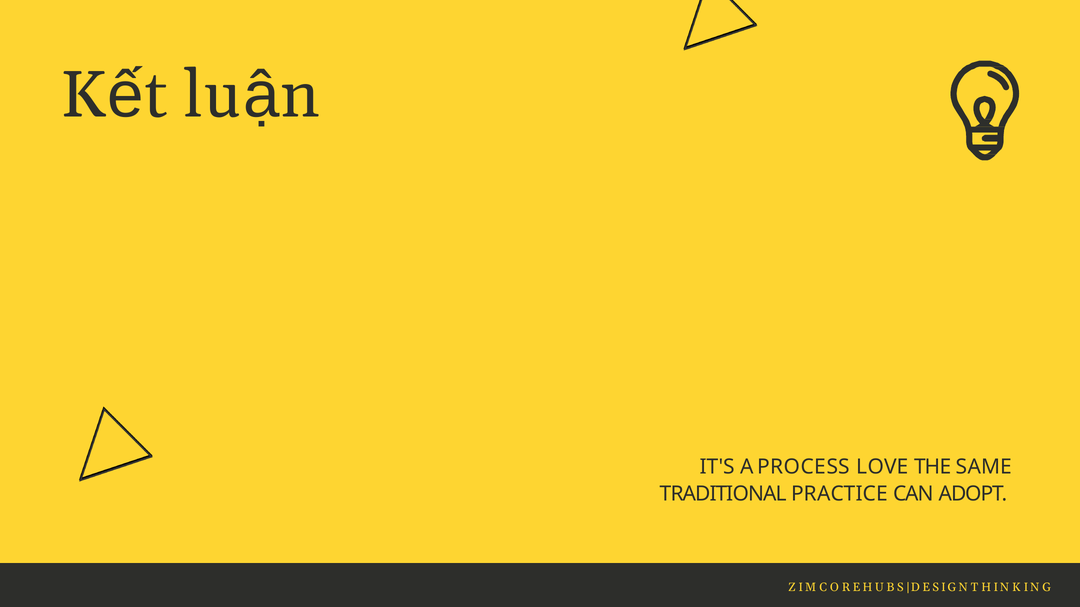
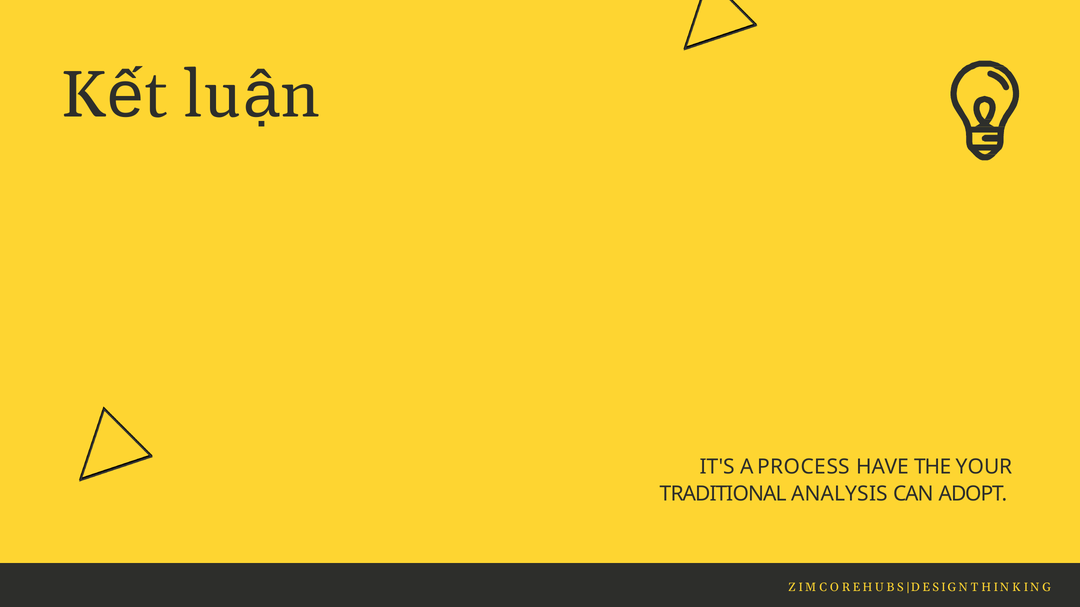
LOVE: LOVE -> HAVE (883, 467)
SAME: SAME -> YOUR (984, 467)
PRACTICE: PRACTICE -> ANALYSIS (839, 494)
